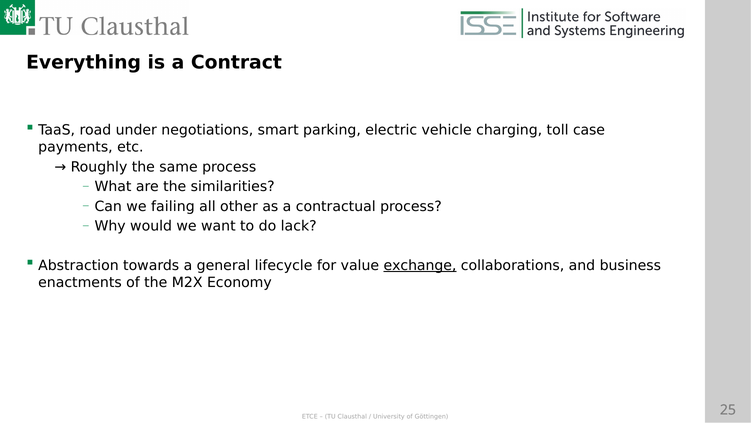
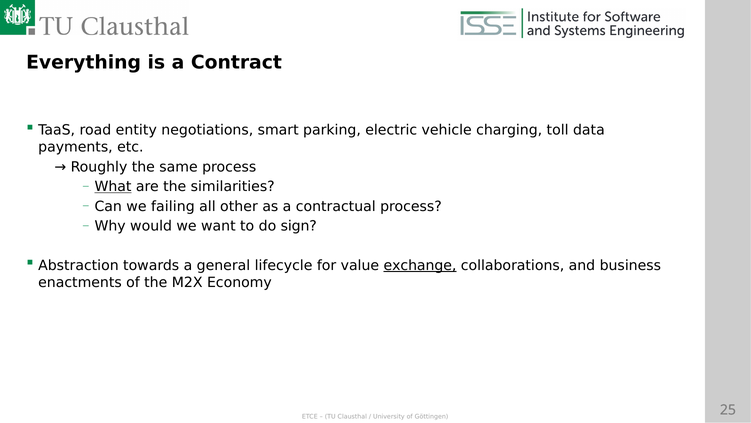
under: under -> entity (136, 130)
case: case -> data (589, 130)
What underline: none -> present (113, 186)
lack: lack -> sign (299, 226)
